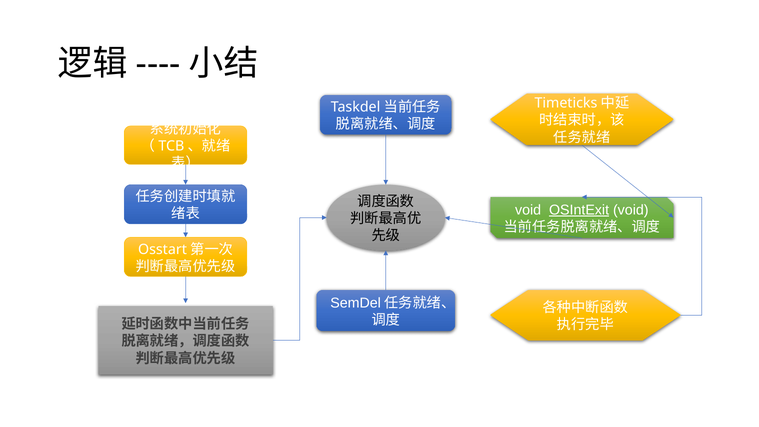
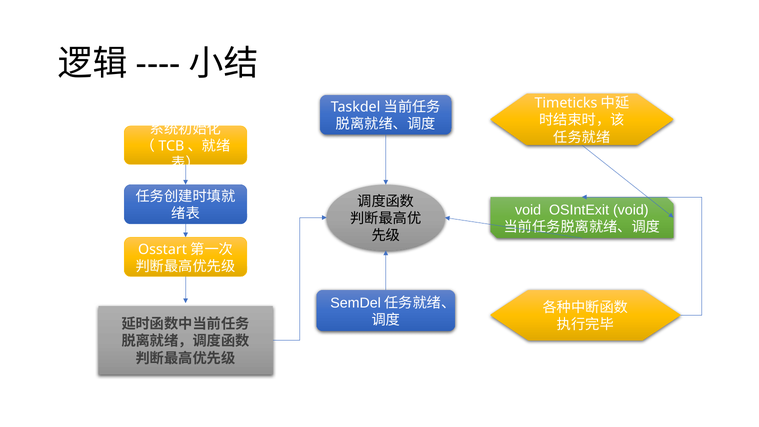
OSIntExit underline: present -> none (579, 210)
